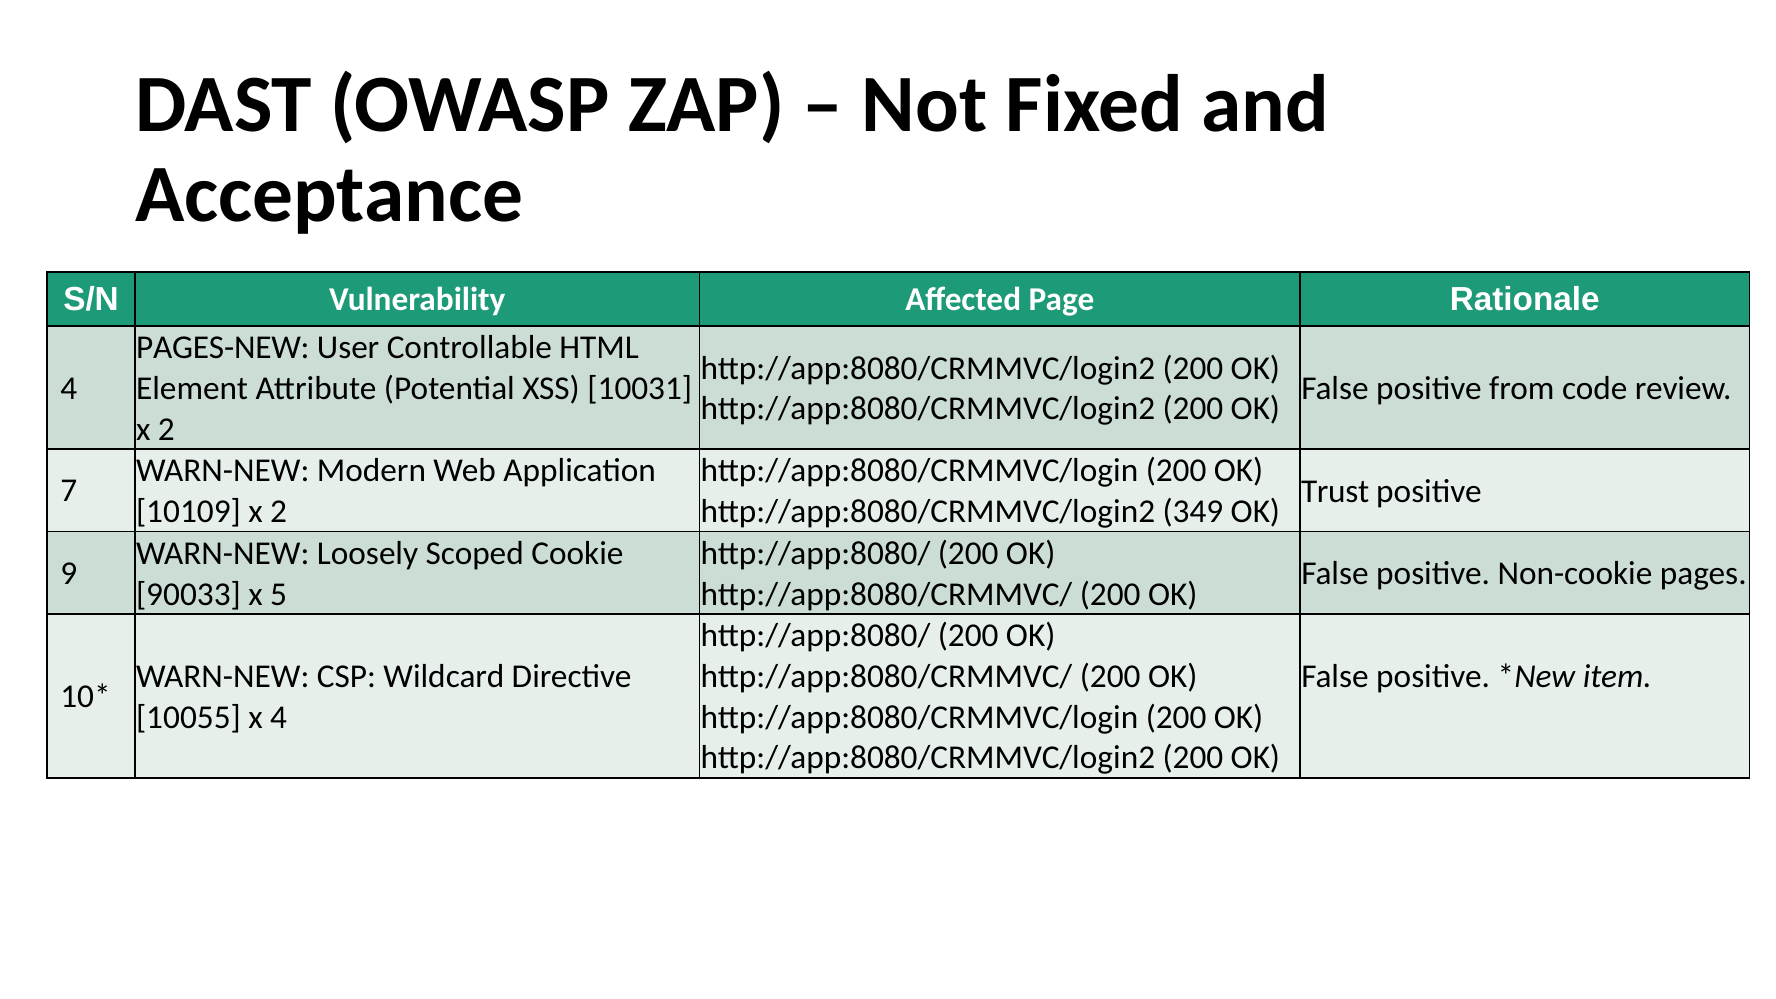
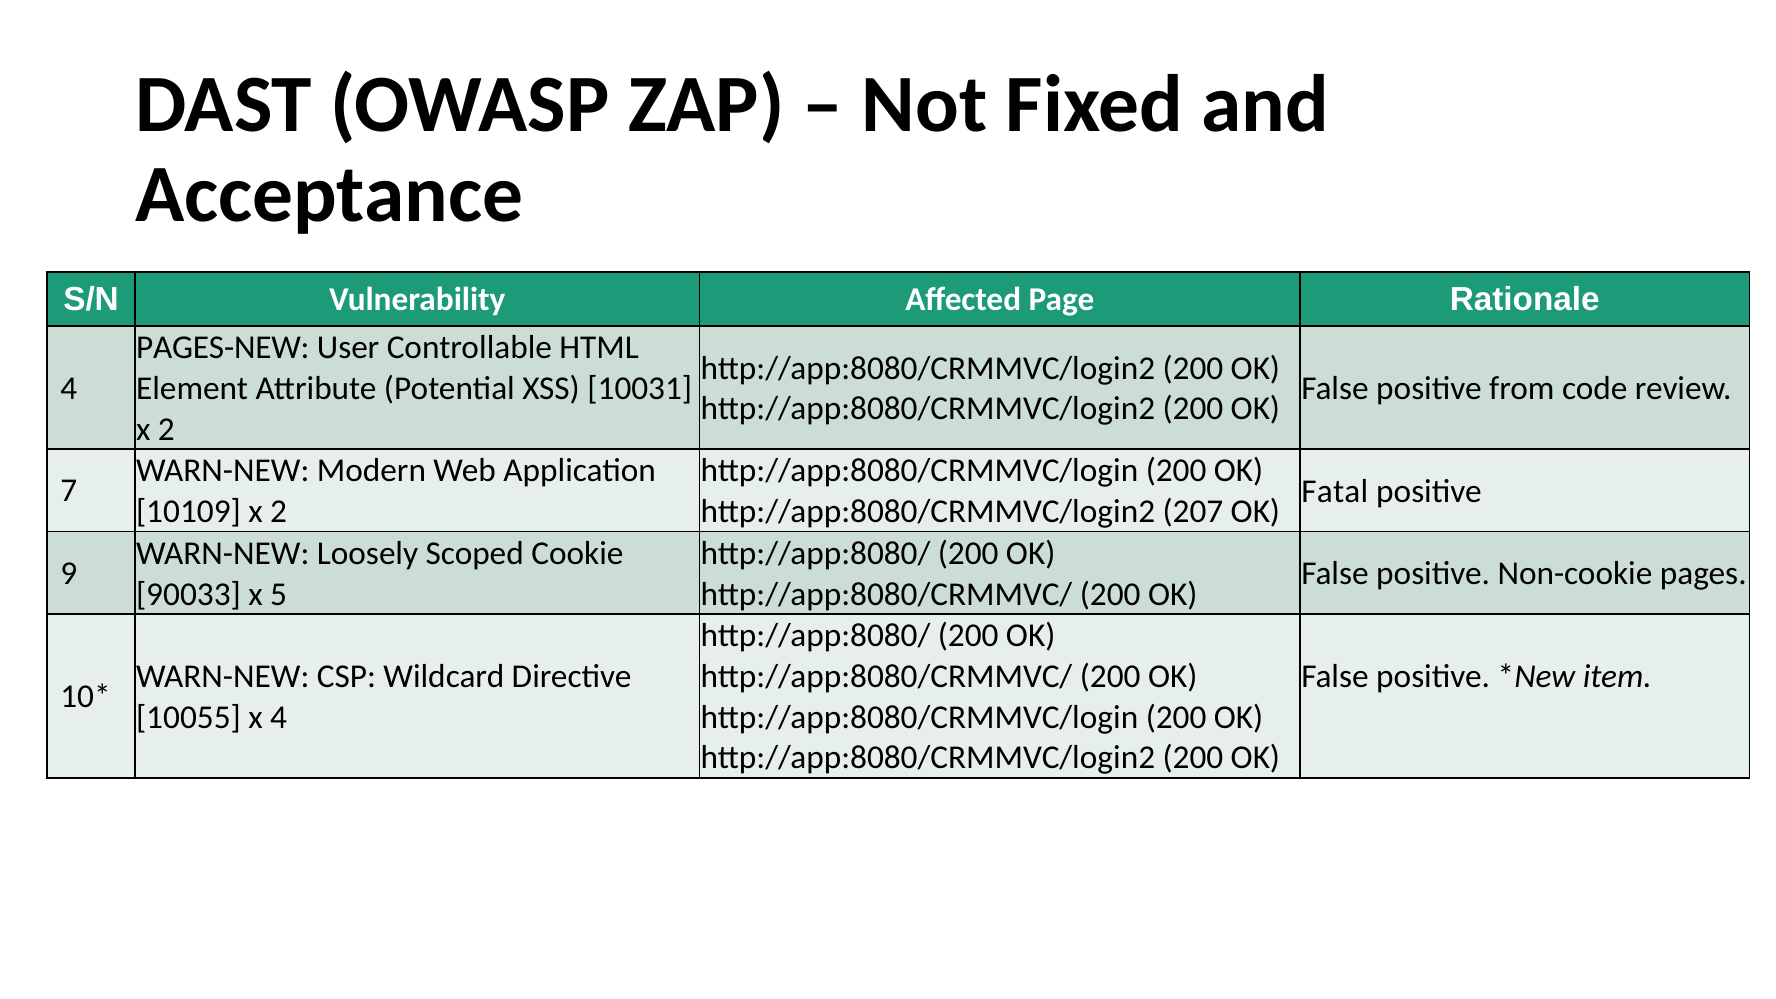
Trust: Trust -> Fatal (1335, 491)
349: 349 -> 207 (1193, 512)
